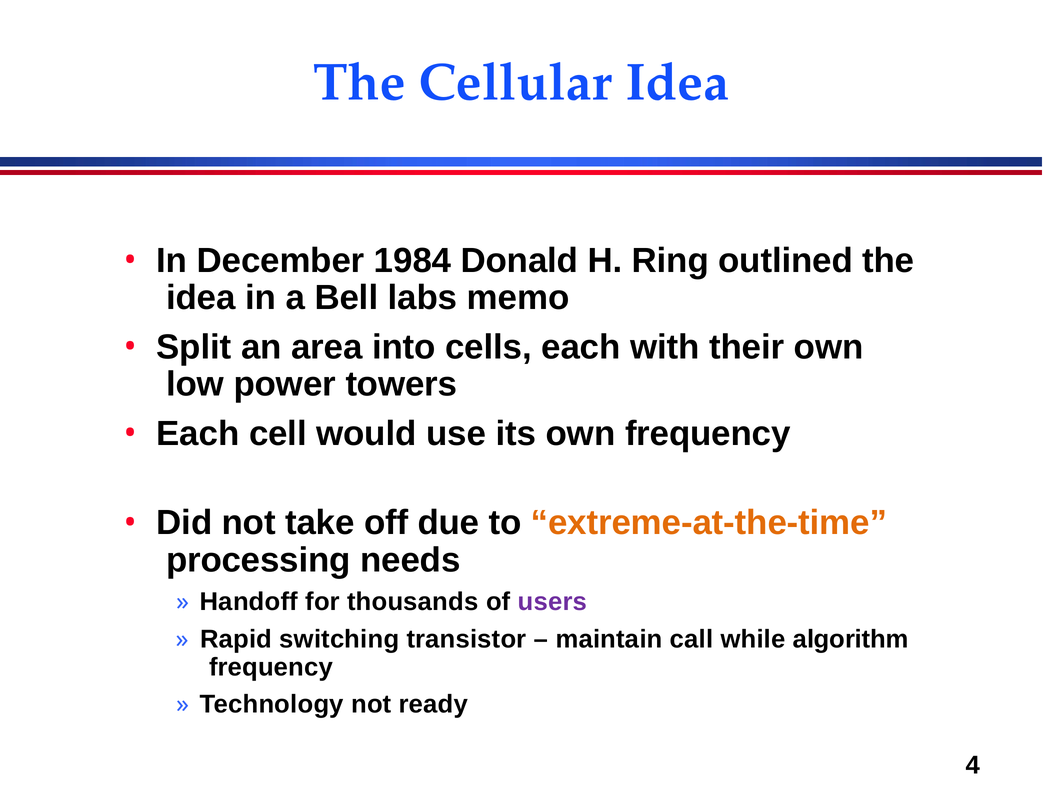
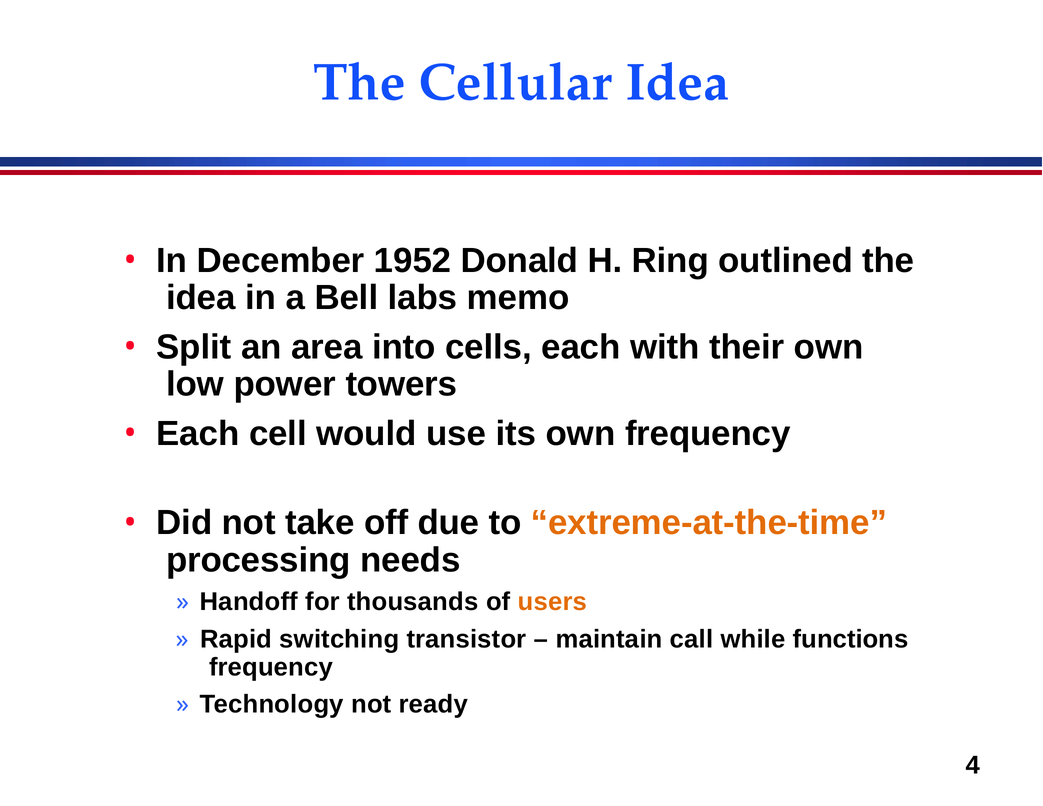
1984: 1984 -> 1952 (413, 261)
users colour: purple -> orange (552, 602)
algorithm: algorithm -> functions (851, 639)
